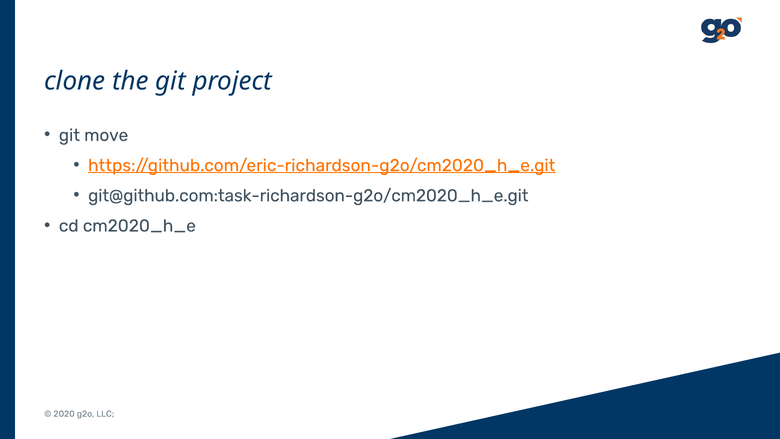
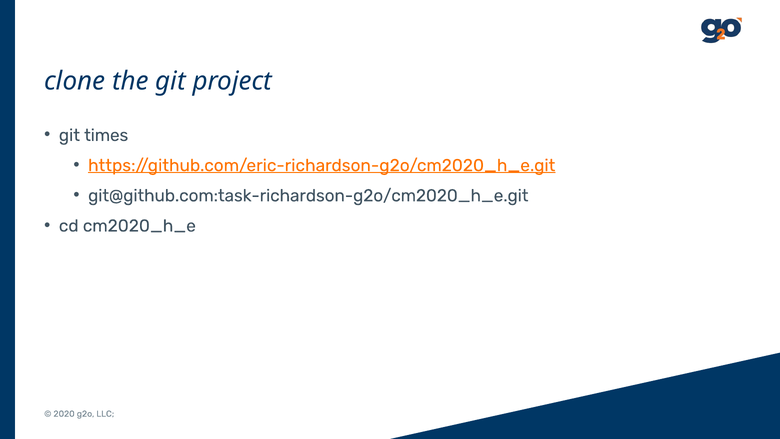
move: move -> times (106, 135)
